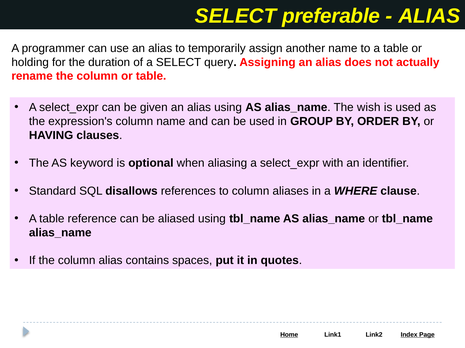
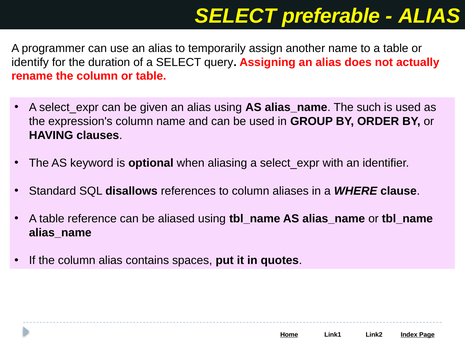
holding: holding -> identify (30, 62)
wish: wish -> such (369, 108)
